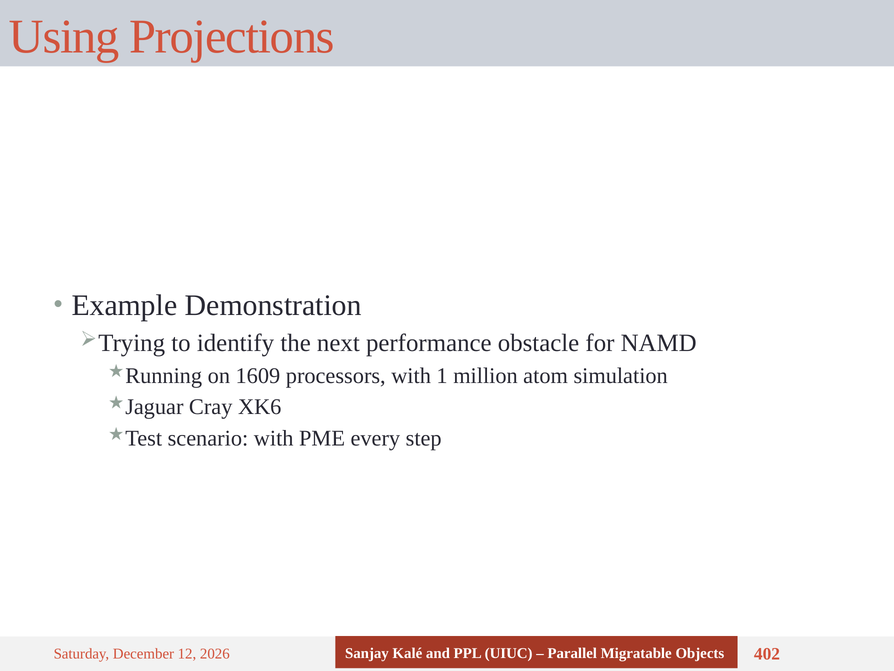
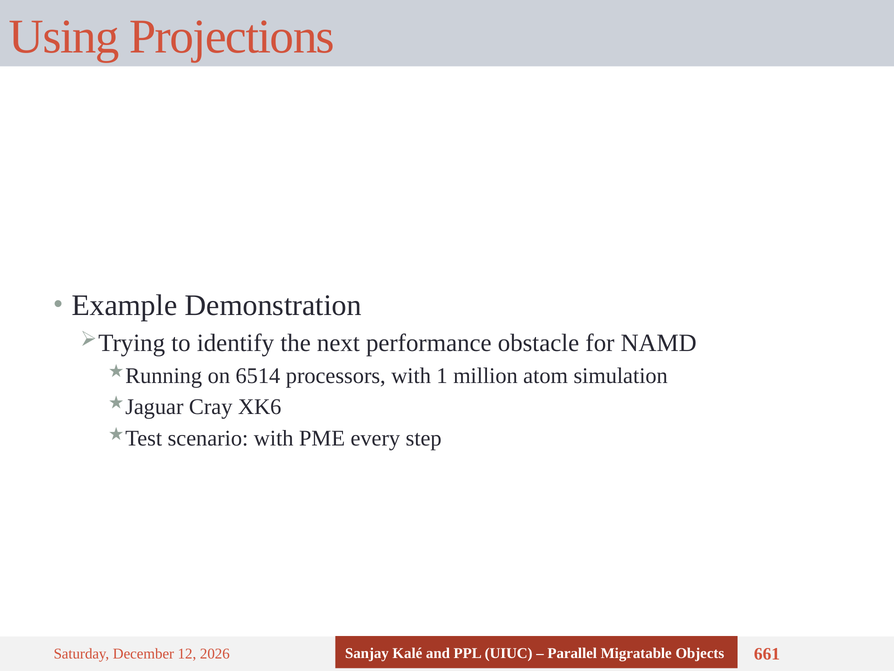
1609: 1609 -> 6514 (258, 375)
402: 402 -> 661 (767, 653)
